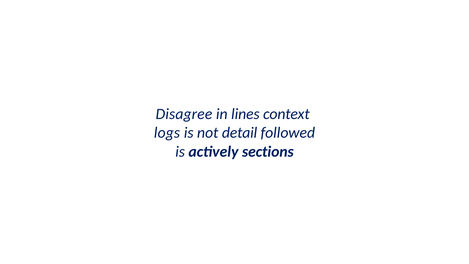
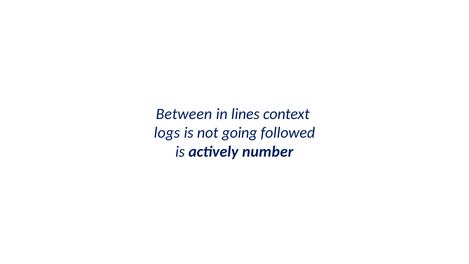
Disagree: Disagree -> Between (184, 114)
detail: detail -> going (240, 133)
sections: sections -> number (268, 151)
